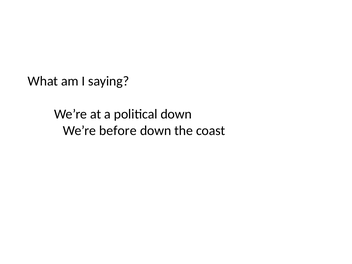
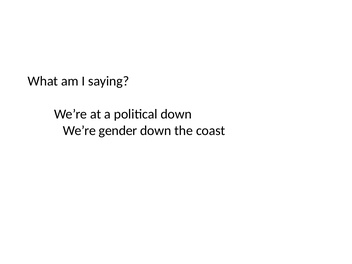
before: before -> gender (118, 131)
